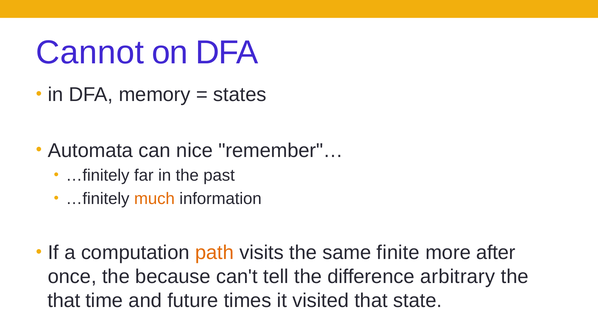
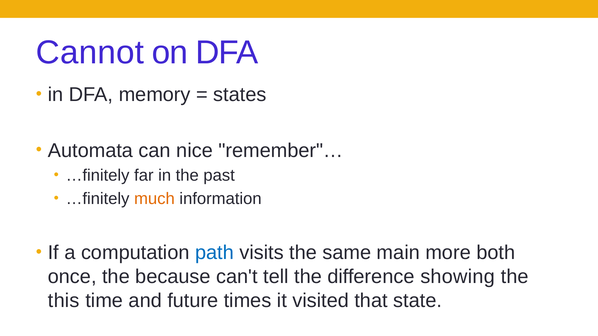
path colour: orange -> blue (214, 253)
finite: finite -> main (398, 253)
after: after -> both (496, 253)
arbitrary: arbitrary -> showing (458, 277)
that: that -> this (64, 301)
